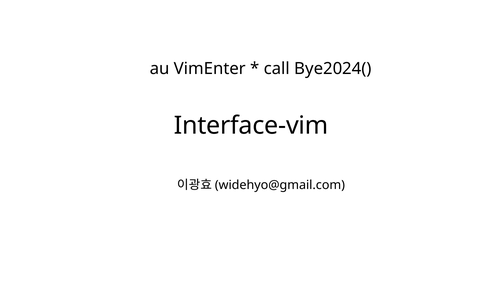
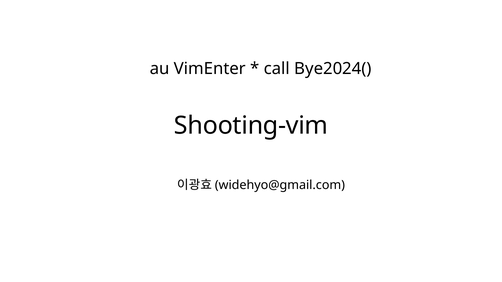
Interface-vim: Interface-vim -> Shooting-vim (251, 126)
